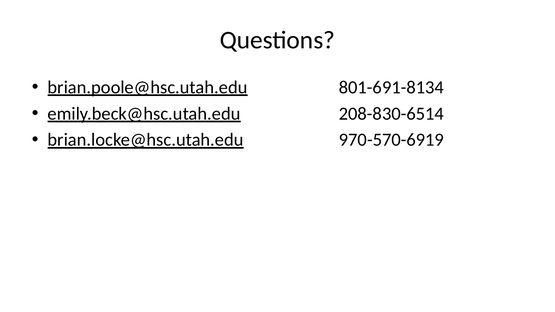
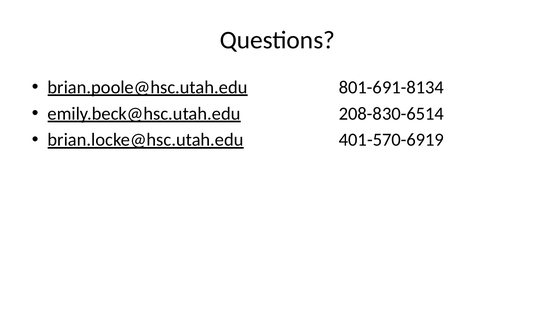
970-570-6919: 970-570-6919 -> 401-570-6919 (391, 140)
